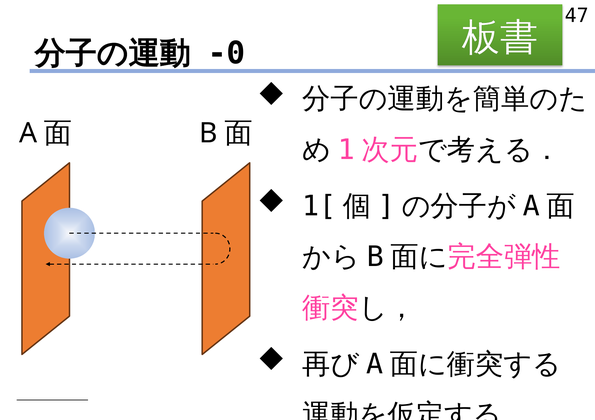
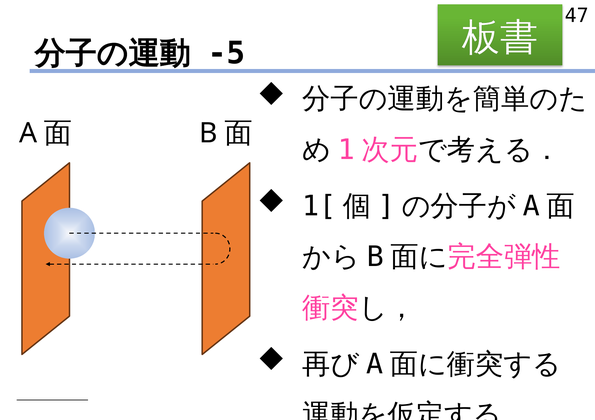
-0: -0 -> -5 (226, 53)
